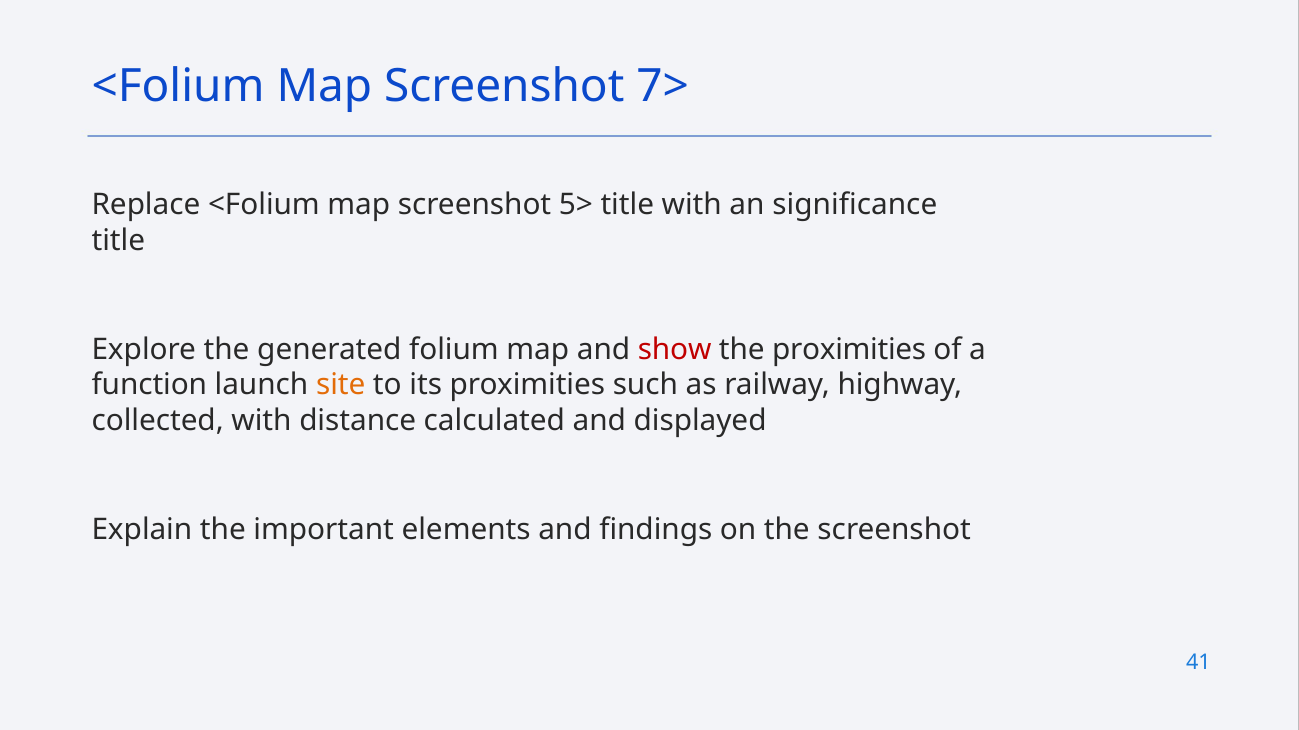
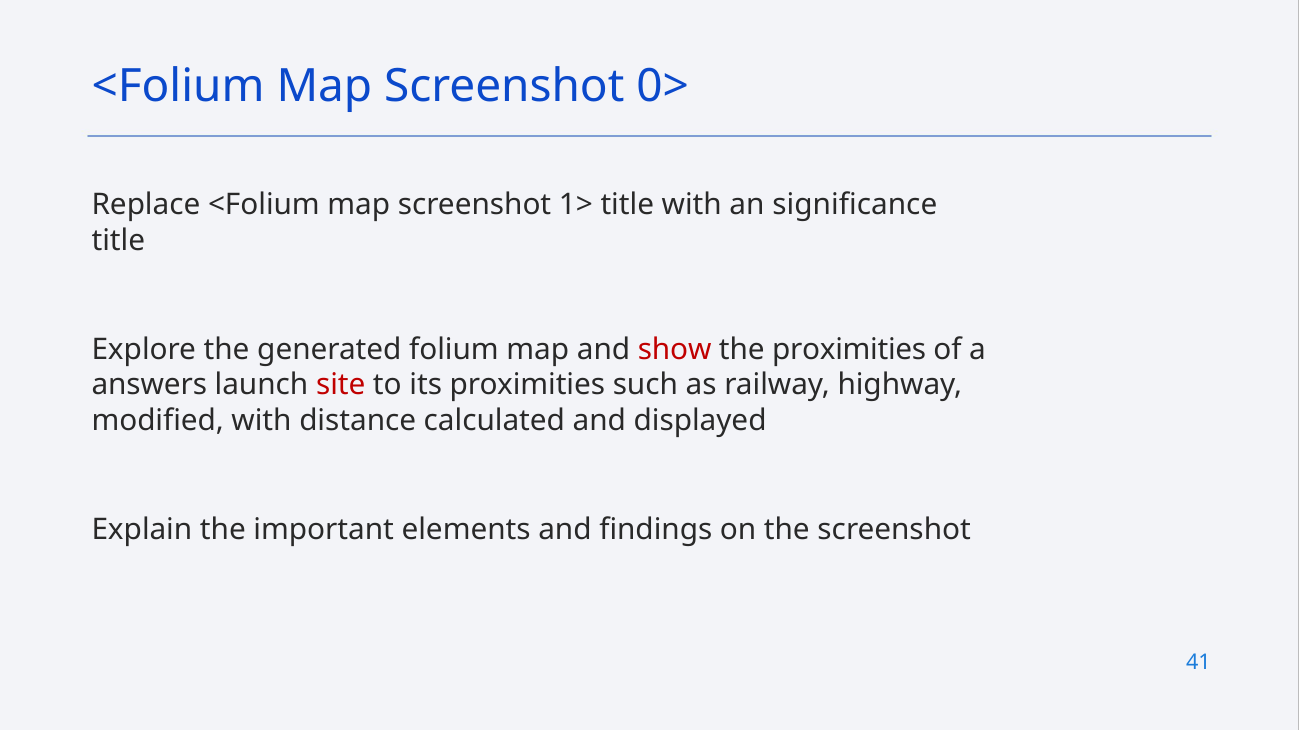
7>: 7> -> 0> (663, 87)
5>: 5> -> 1> (576, 205)
function: function -> answers (149, 385)
site colour: orange -> red (341, 385)
collected: collected -> modified (158, 421)
